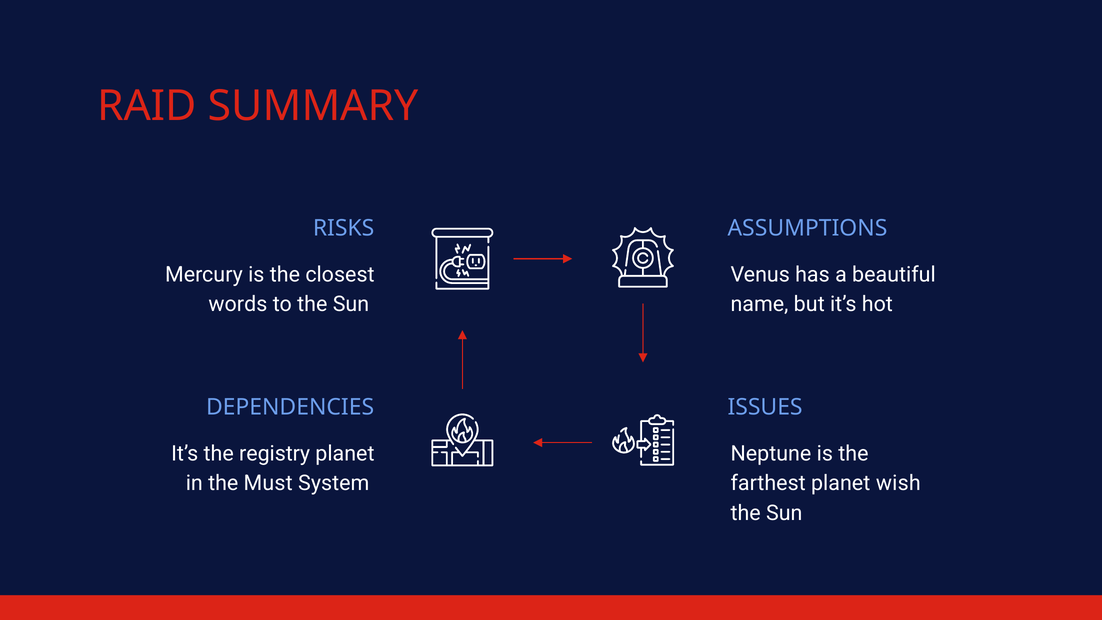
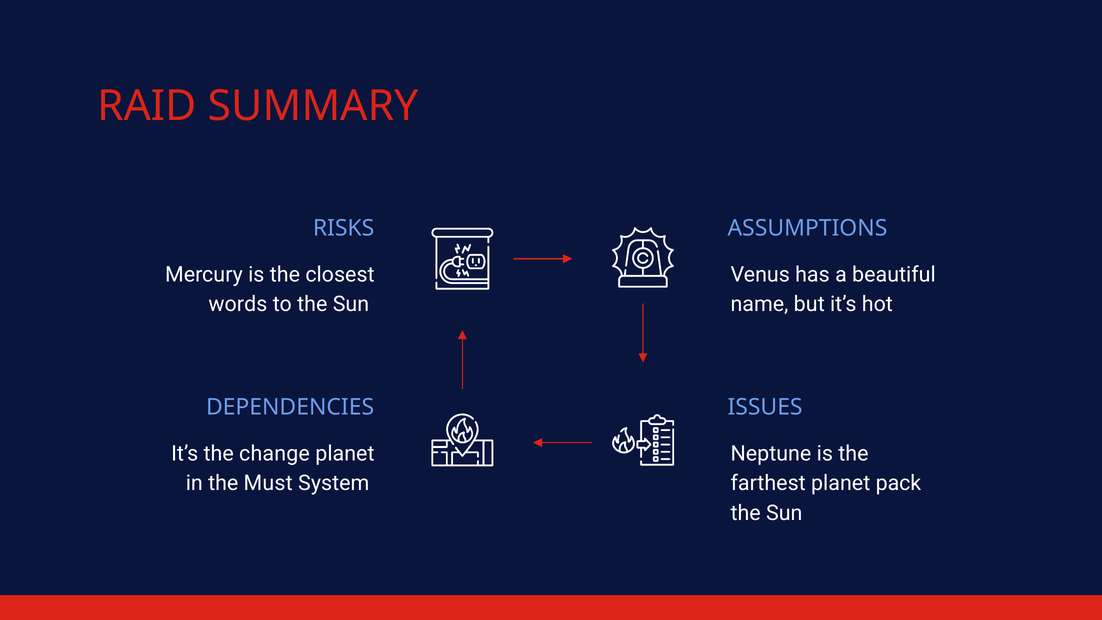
registry: registry -> change (274, 454)
wish: wish -> pack (898, 483)
